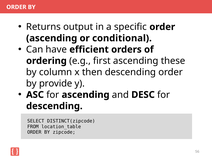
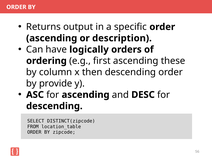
conditional: conditional -> description (122, 38)
efficient: efficient -> logically (89, 49)
